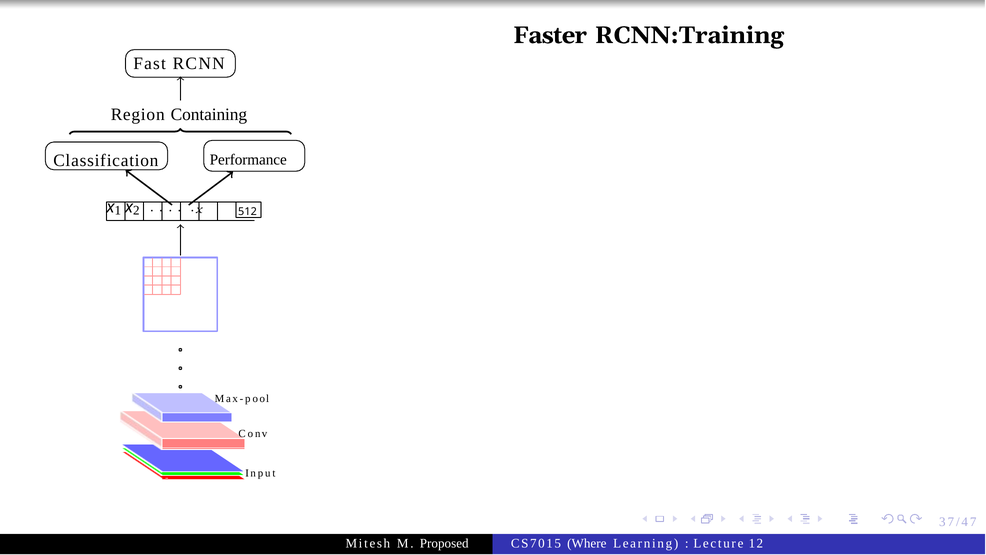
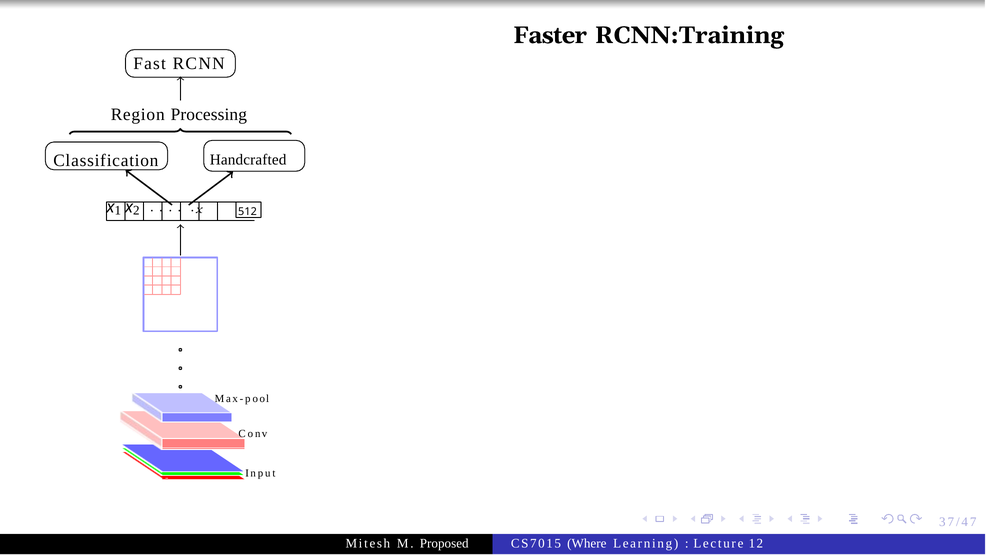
Containing: Containing -> Processing (209, 114)
Performance: Performance -> Handcrafted (248, 160)
